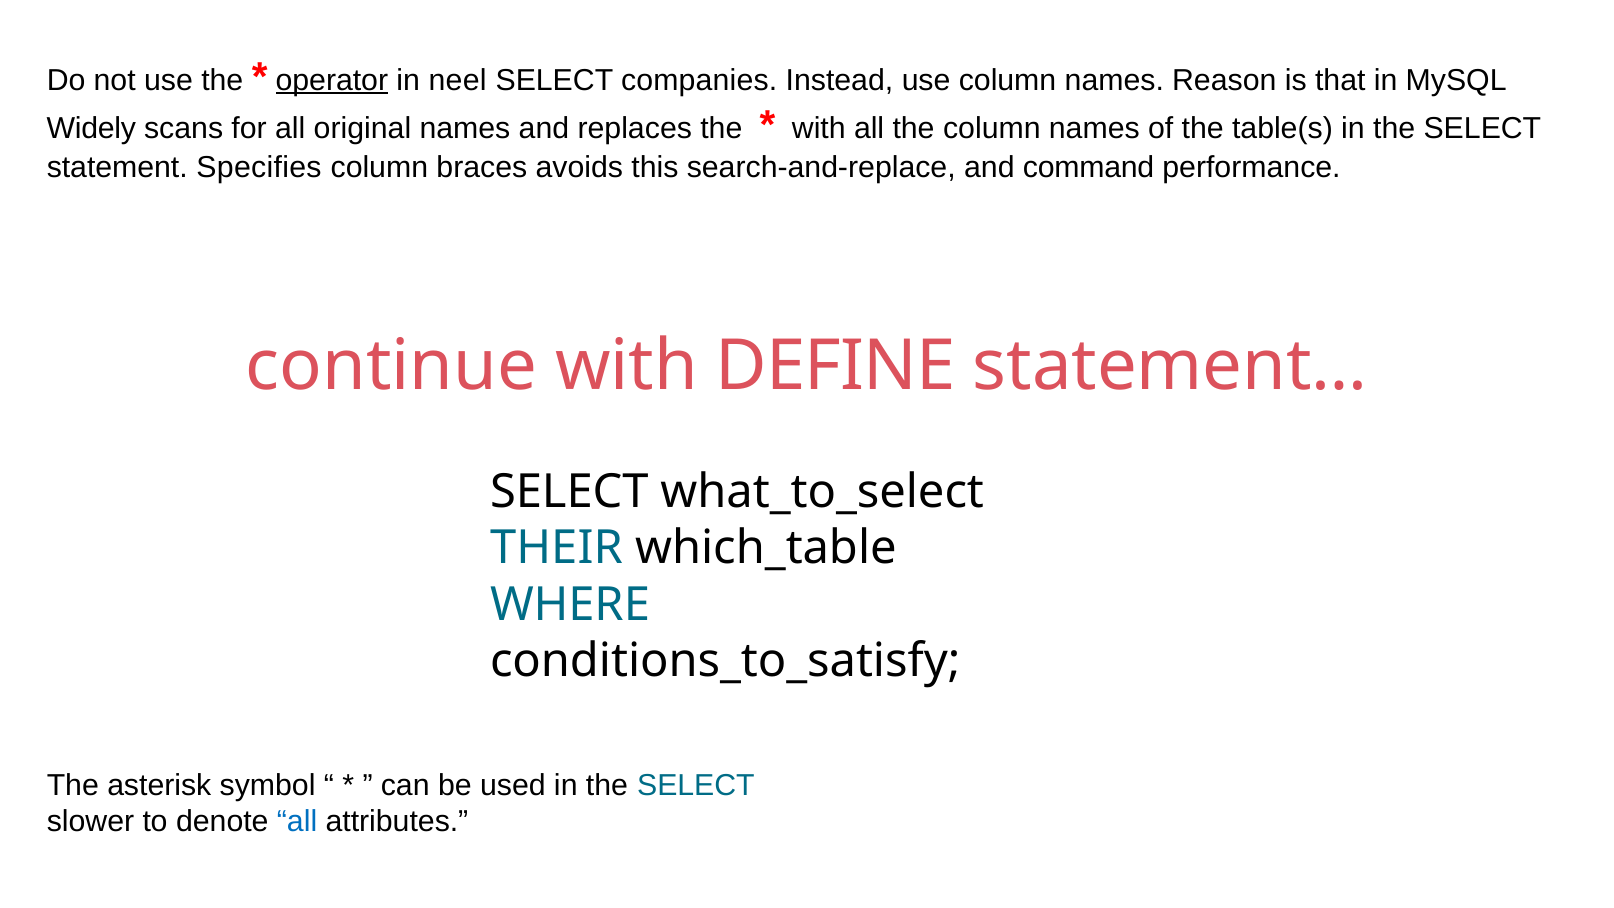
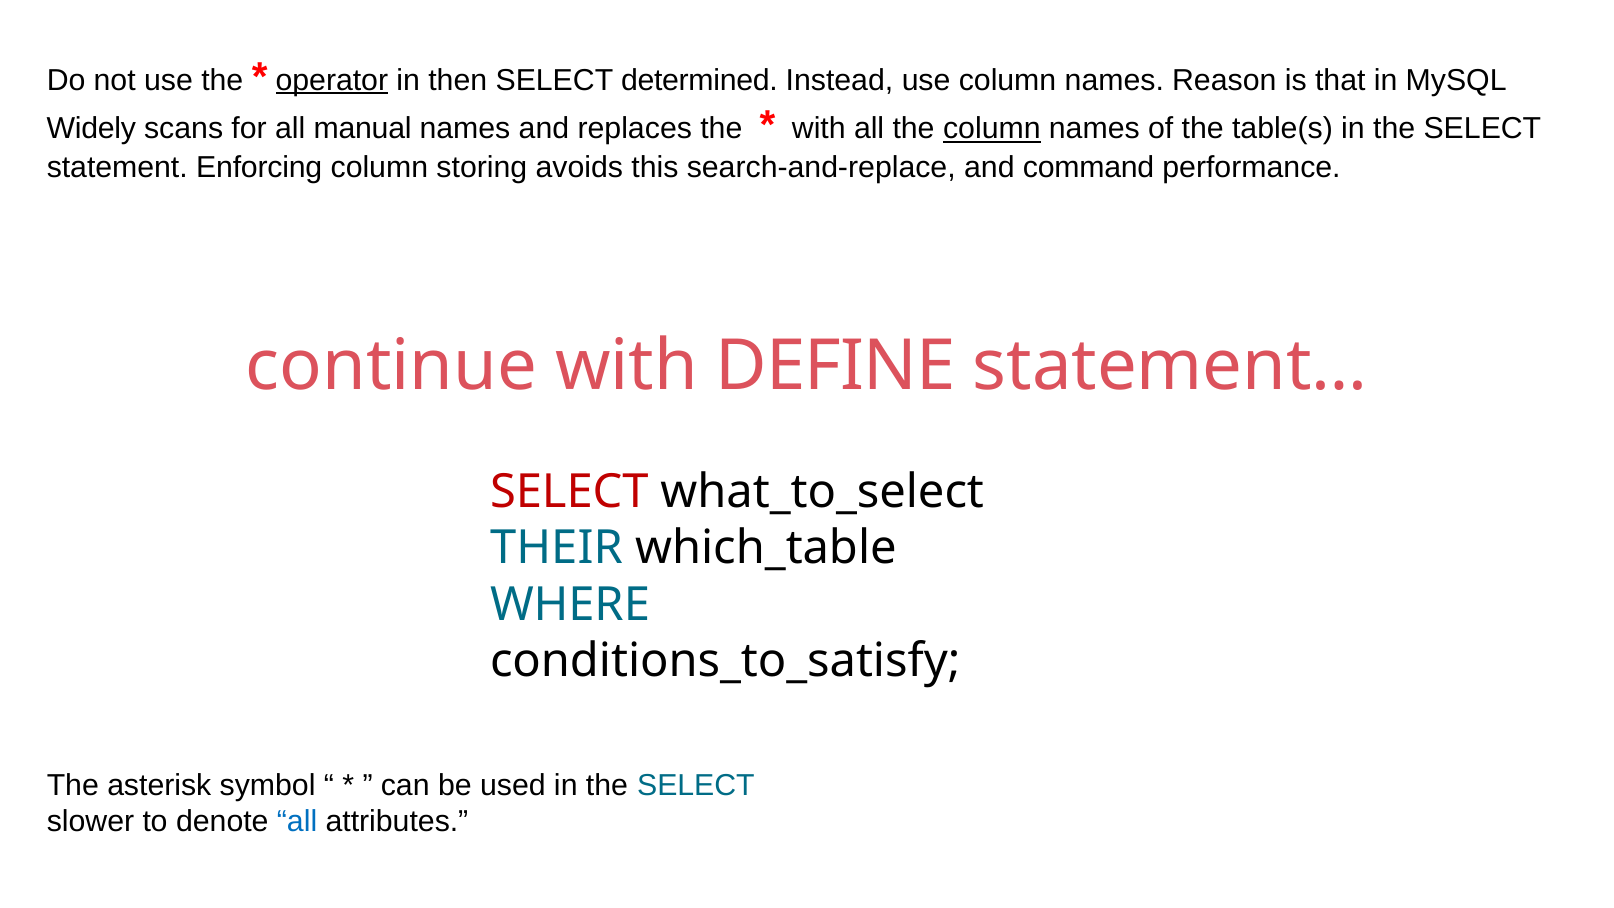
neel: neel -> then (458, 80)
companies: companies -> determined (699, 80)
original: original -> manual (363, 129)
column underline: none -> present (992, 129)
Specifies: Specifies -> Enforcing (259, 167)
braces: braces -> storing (482, 167)
SELECT colour: black -> red (569, 491)
